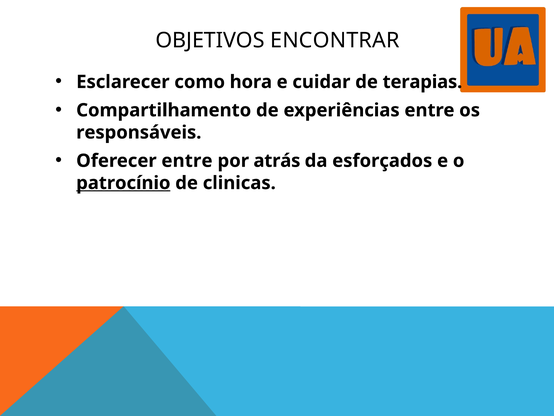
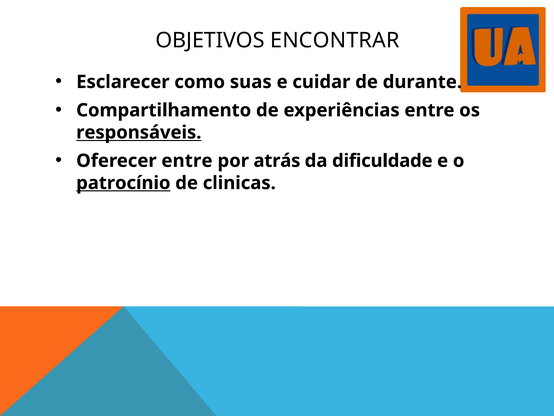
hora: hora -> suas (251, 82)
terapias: terapias -> durante (422, 82)
responsáveis underline: none -> present (139, 132)
esforçados: esforçados -> dificuldade (382, 161)
